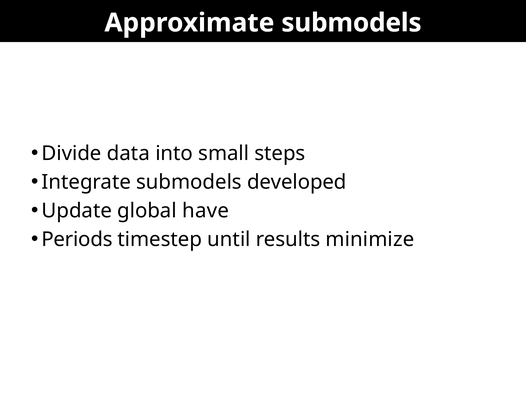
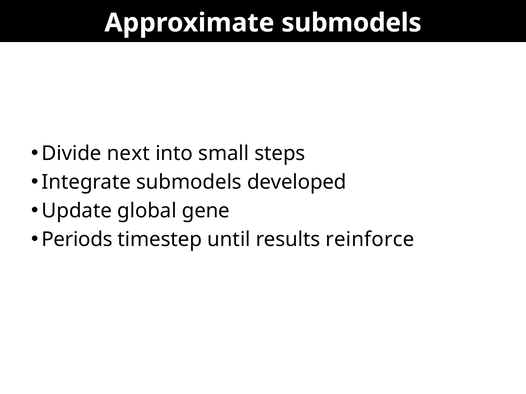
data: data -> next (128, 154)
have: have -> gene (206, 211)
minimize: minimize -> reinforce (370, 240)
